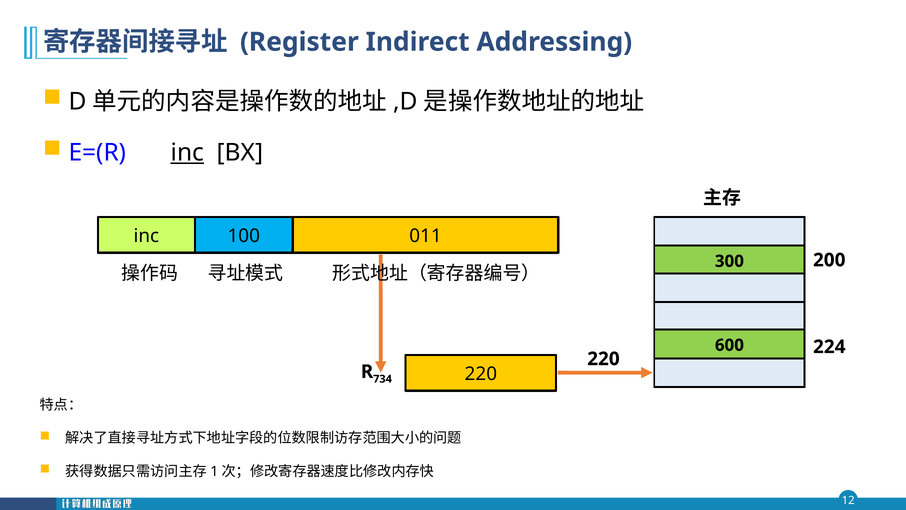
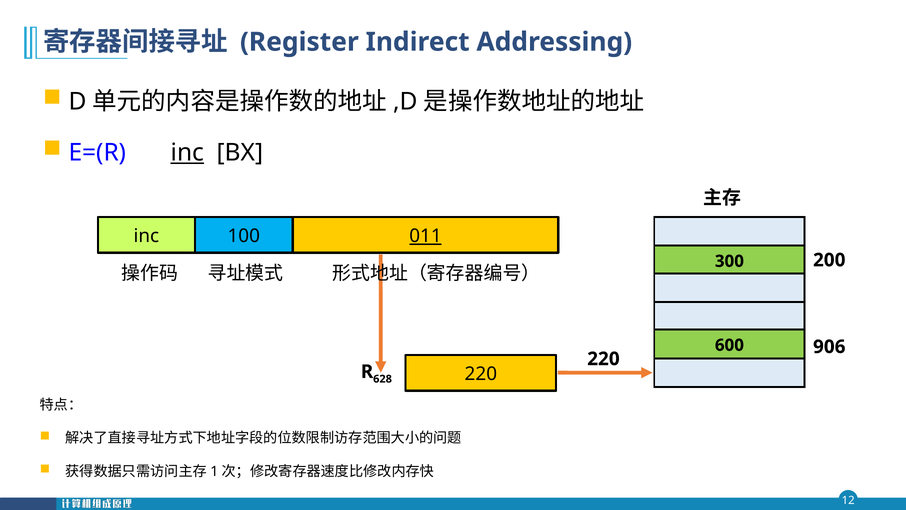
011 underline: none -> present (425, 236)
224: 224 -> 906 (829, 347)
734: 734 -> 628 (383, 379)
